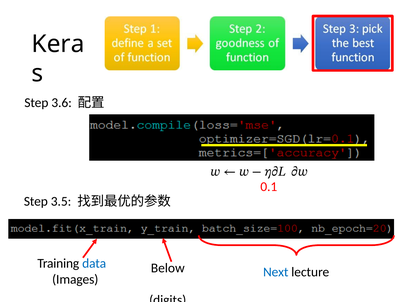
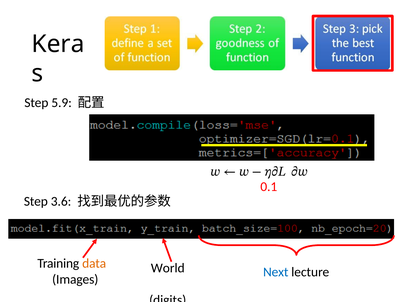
3.6: 3.6 -> 5.9 (62, 103)
3.5: 3.5 -> 3.6 (61, 201)
data colour: blue -> orange (94, 263)
Below: Below -> World (168, 267)
